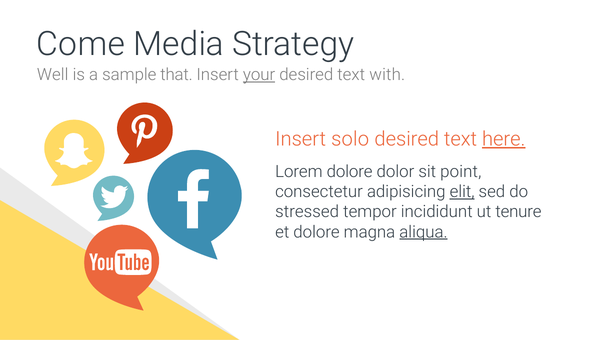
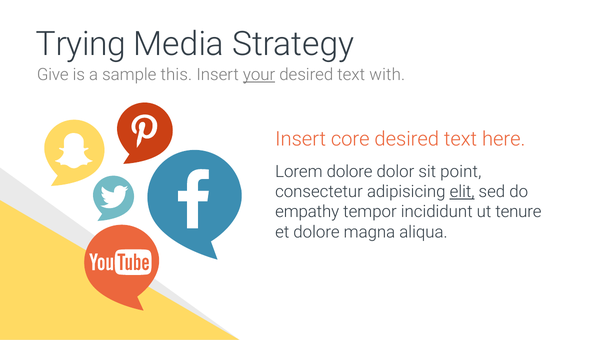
Come: Come -> Trying (81, 44)
Well: Well -> Give (53, 75)
that: that -> this (176, 75)
solo: solo -> core (350, 139)
here underline: present -> none (504, 139)
stressed: stressed -> empathy (307, 212)
aliqua underline: present -> none (423, 232)
